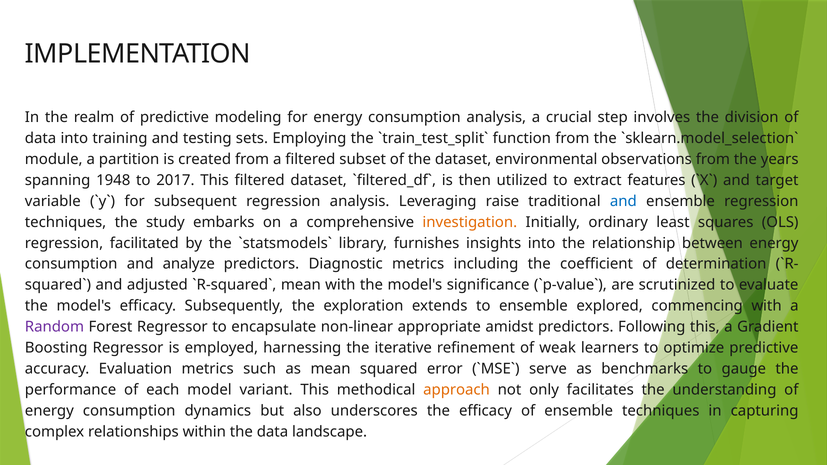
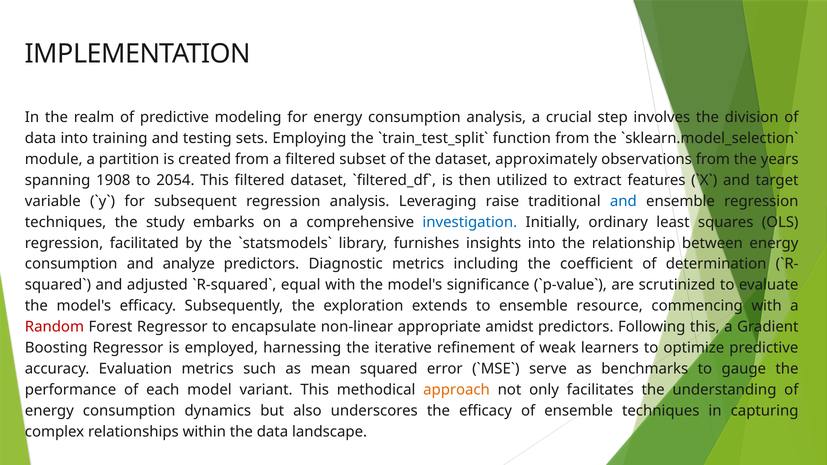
environmental: environmental -> approximately (546, 159)
1948: 1948 -> 1908 (113, 180)
2017: 2017 -> 2054 (175, 180)
investigation colour: orange -> blue (470, 222)
mean: mean -> equal (301, 285)
explored: explored -> resource (610, 306)
Random colour: purple -> red (54, 327)
